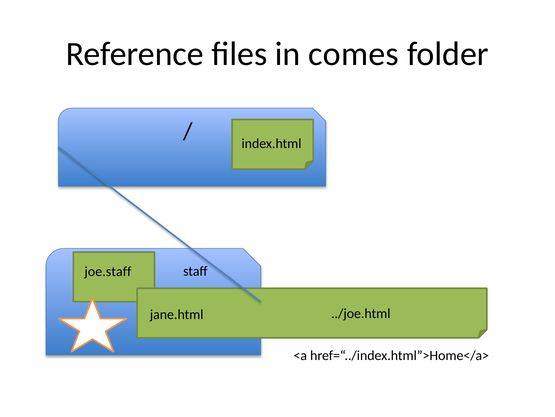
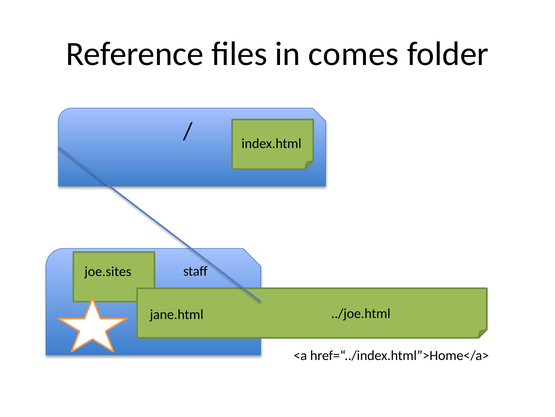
joe.staff: joe.staff -> joe.sites (108, 271)
